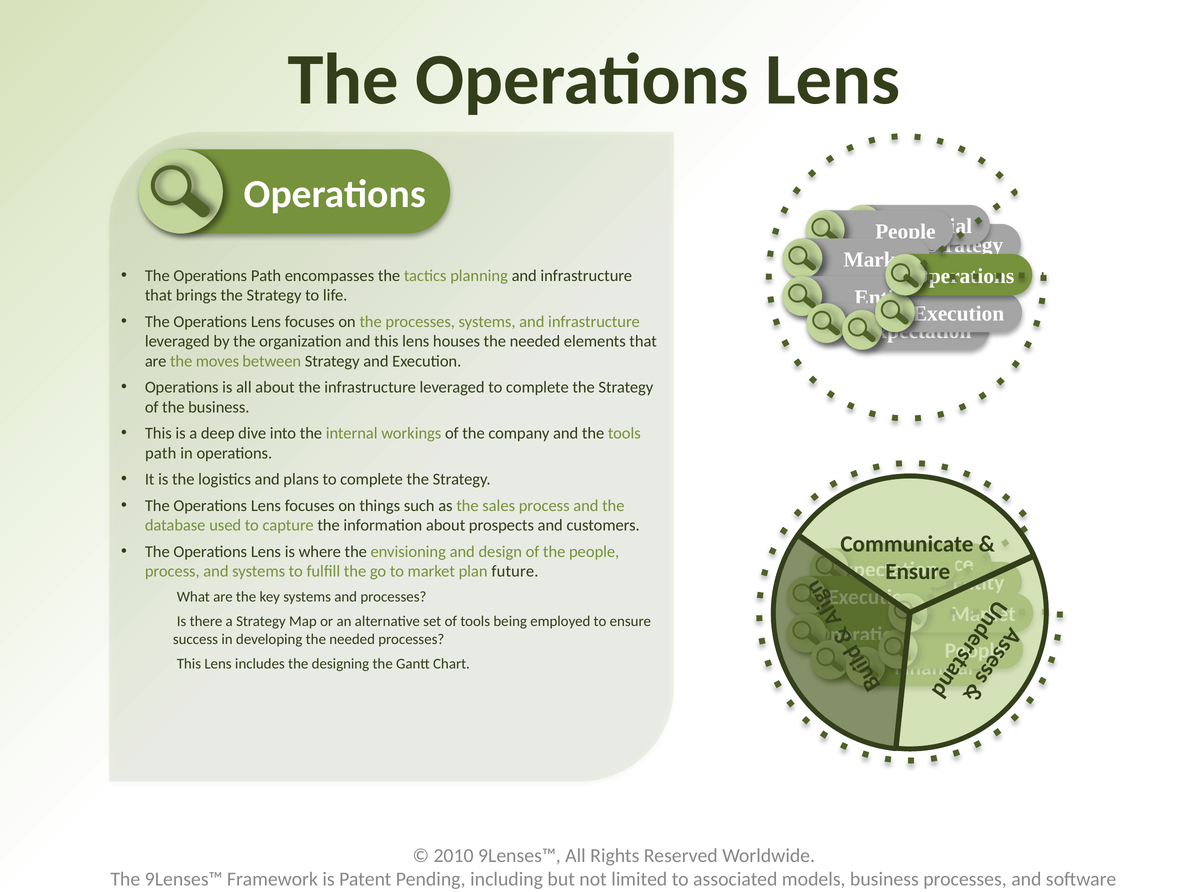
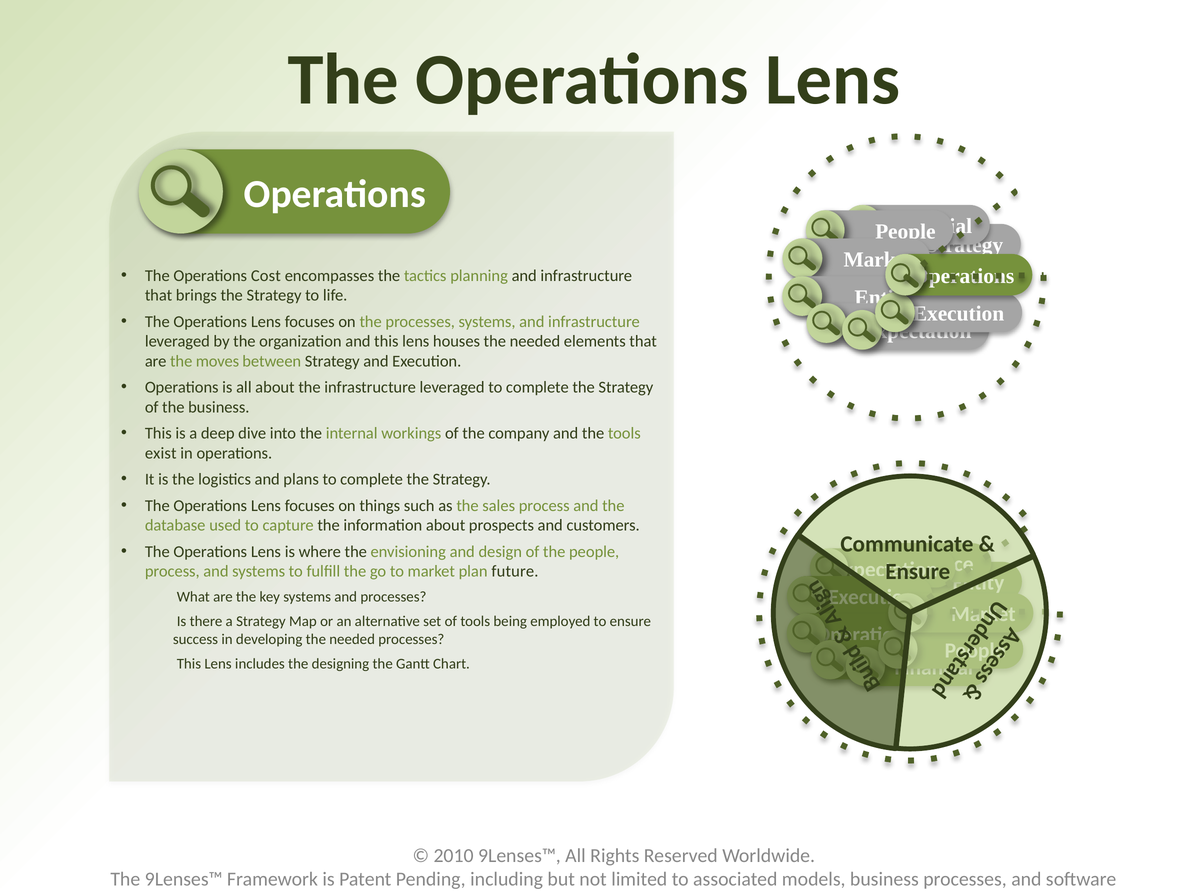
Operations Path: Path -> Cost (266, 276)
path: path -> exist (161, 453)
